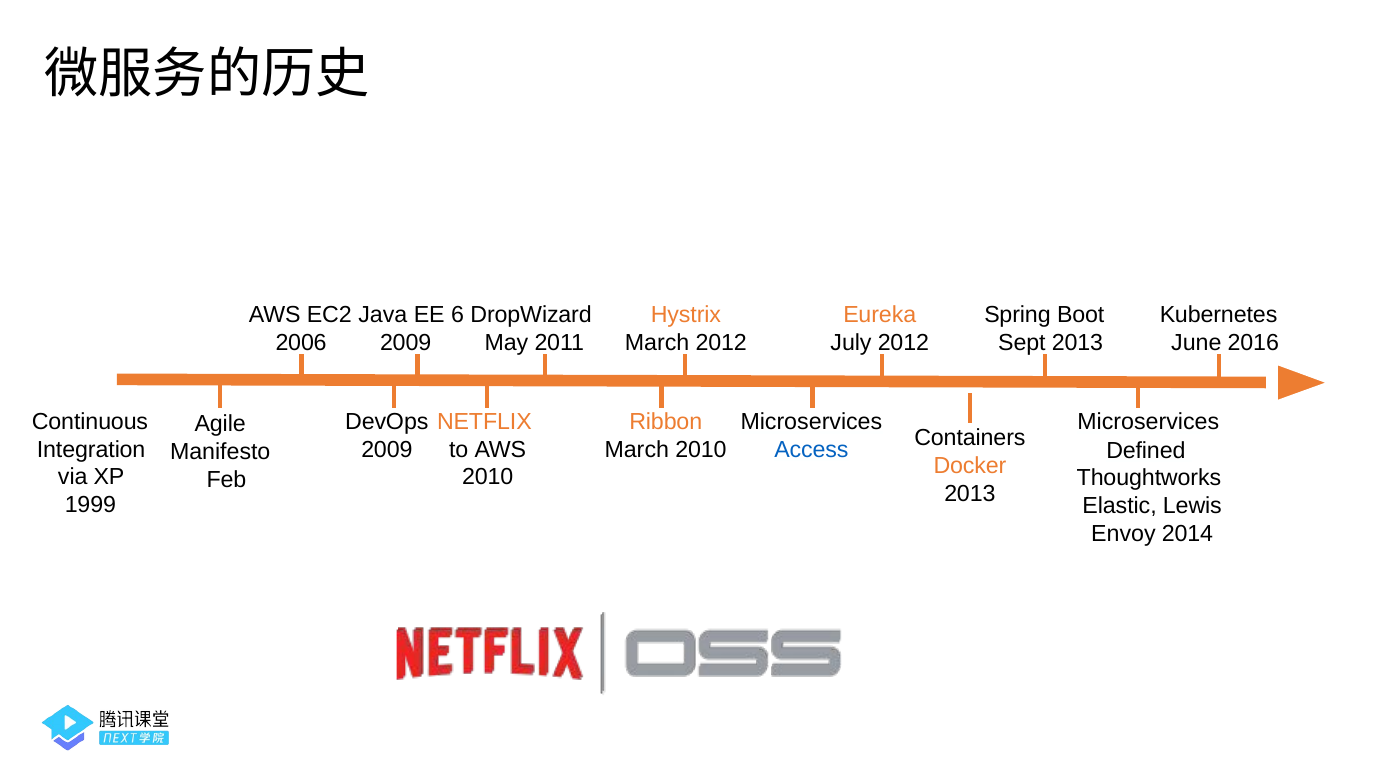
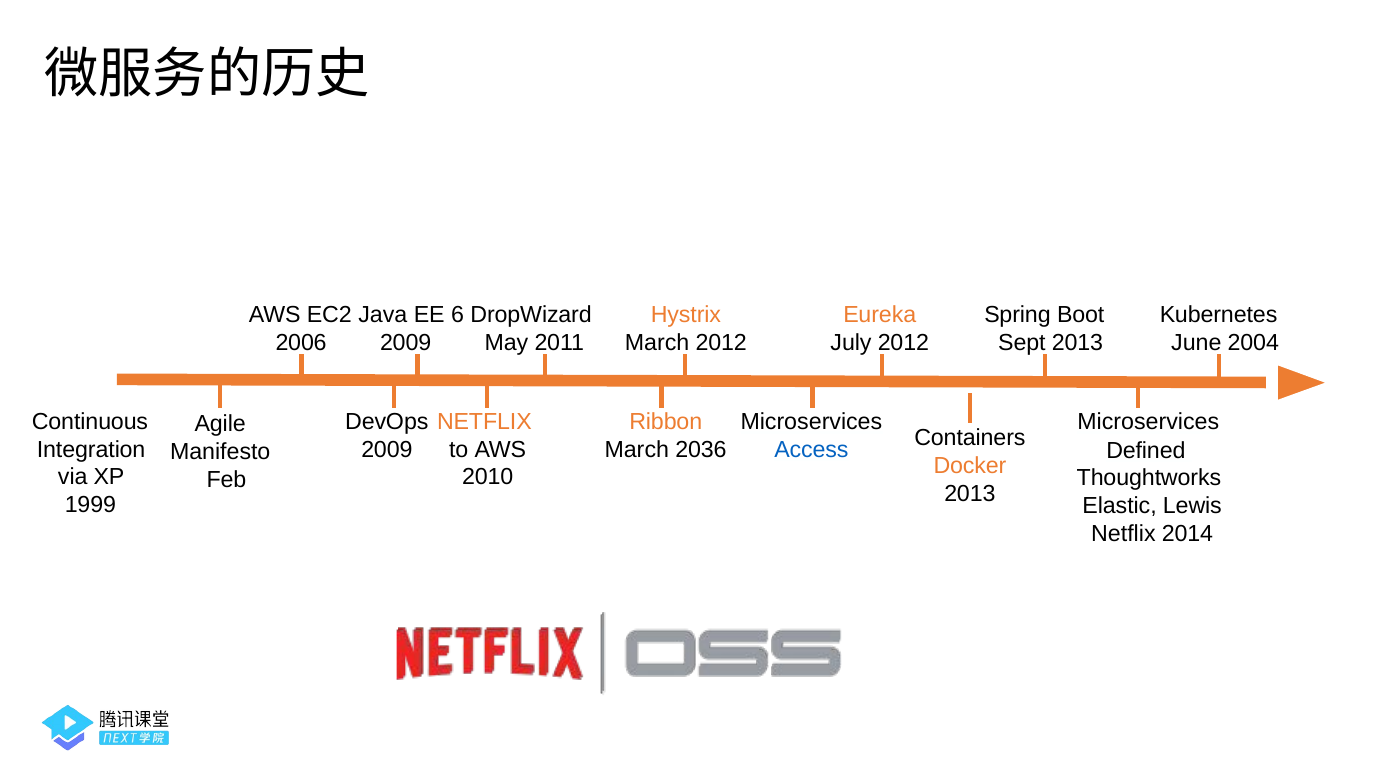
2016: 2016 -> 2004 (1253, 343)
March 2010: 2010 -> 2036 (701, 450)
Envoy: Envoy -> Netflix (1123, 534)
